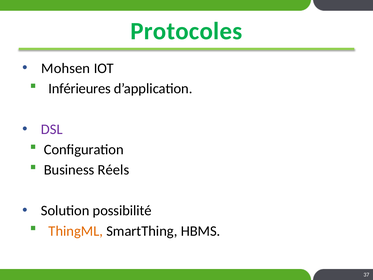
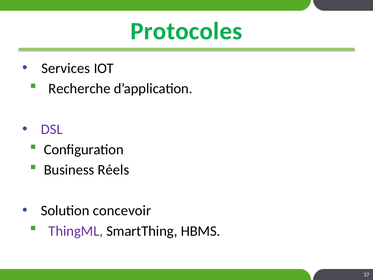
Mohsen: Mohsen -> Services (66, 68)
Inférieures: Inférieures -> Recherche (80, 89)
possibilité: possibilité -> concevoir (122, 210)
ThingML colour: orange -> purple (76, 231)
